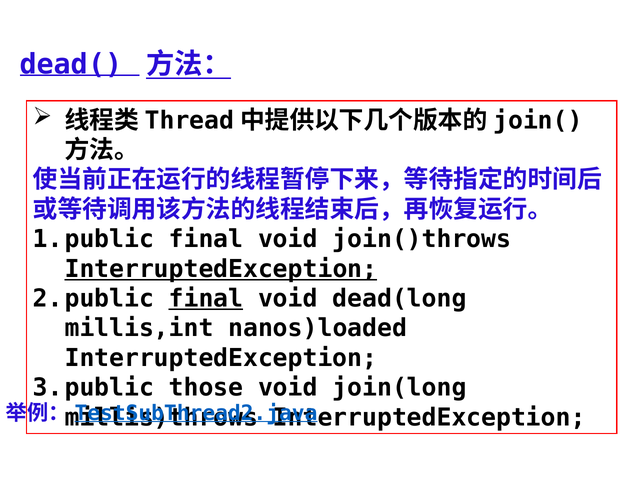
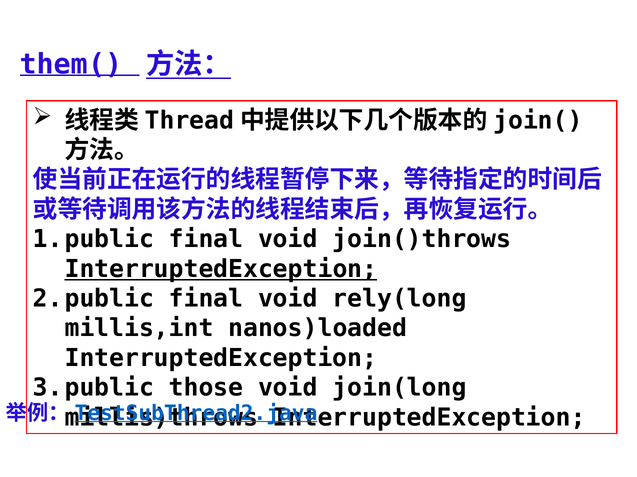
dead(: dead( -> them( (71, 65)
final underline: present -> none (206, 299)
dead(long: dead(long -> rely(long (399, 299)
